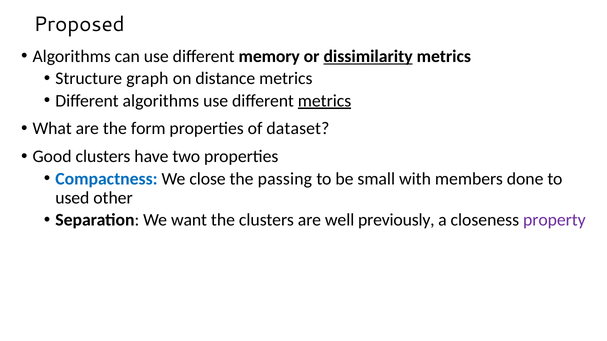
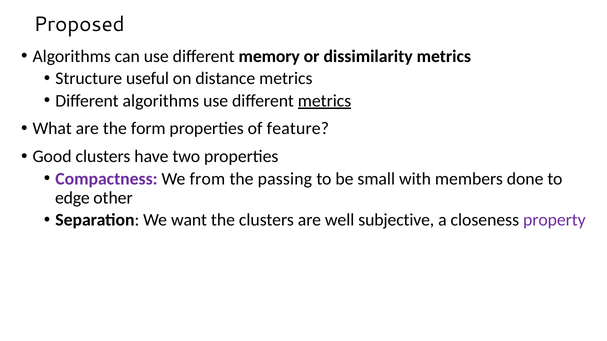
dissimilarity underline: present -> none (368, 56)
graph: graph -> useful (148, 79)
dataset: dataset -> feature (298, 129)
Compactness colour: blue -> purple (106, 179)
close: close -> from (207, 179)
used: used -> edge (72, 198)
previously: previously -> subjective (396, 220)
